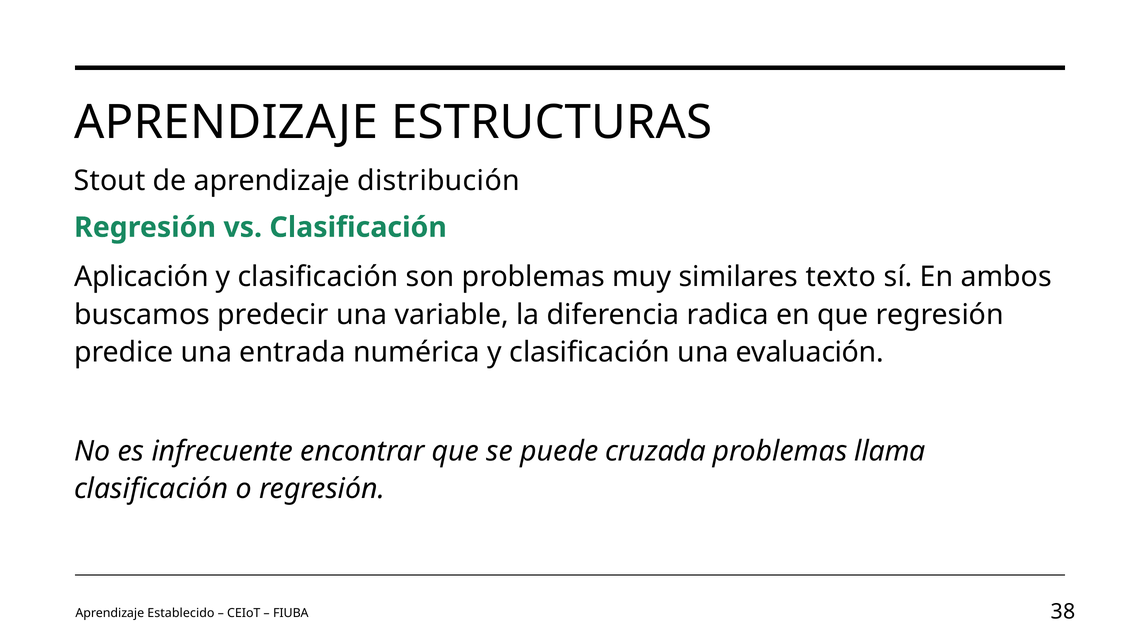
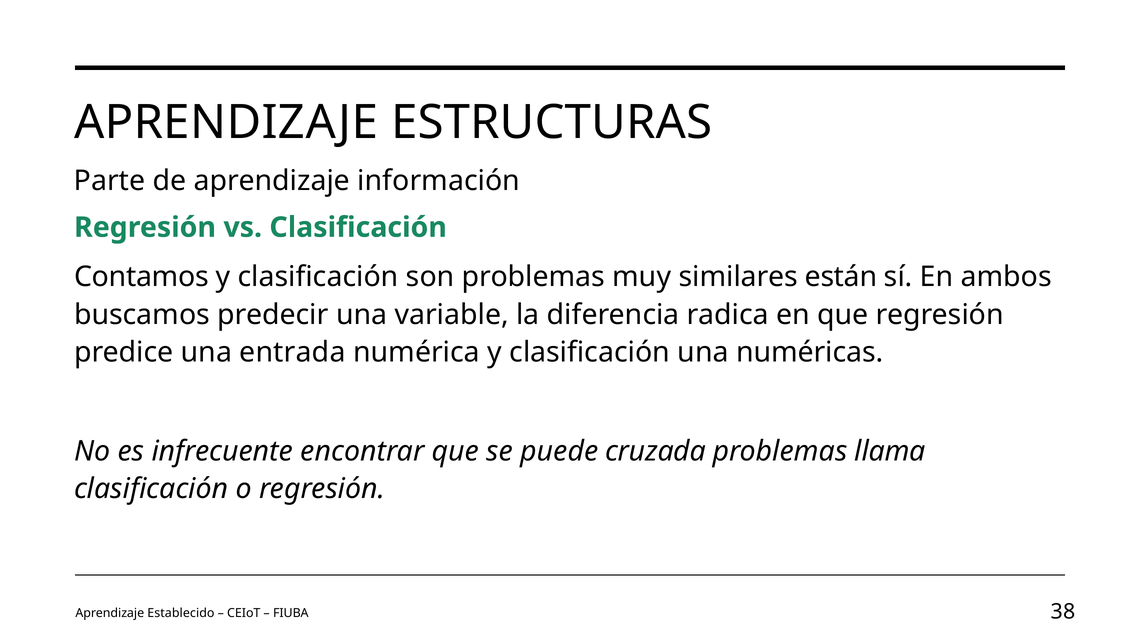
Stout: Stout -> Parte (110, 180)
distribución: distribución -> información (439, 180)
Aplicación: Aplicación -> Contamos (141, 277)
texto: texto -> están (841, 277)
evaluación: evaluación -> numéricas (810, 352)
